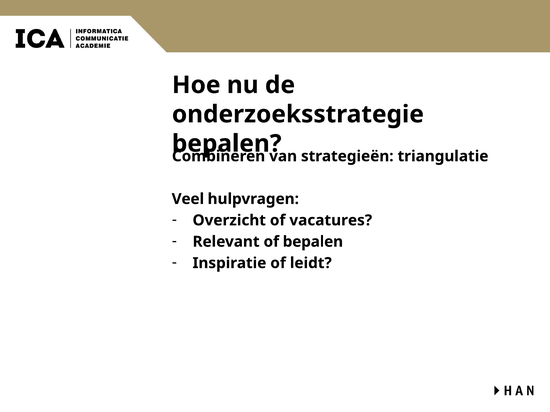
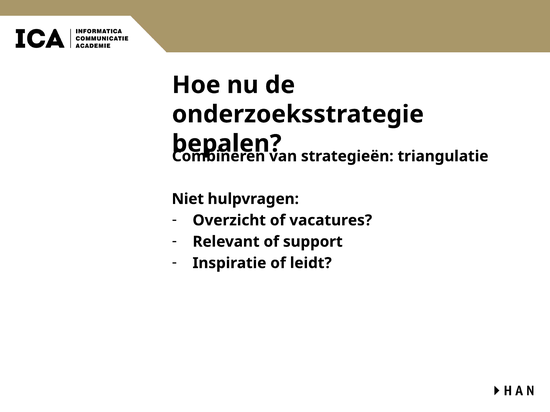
Veel: Veel -> Niet (188, 199)
of bepalen: bepalen -> support (313, 242)
